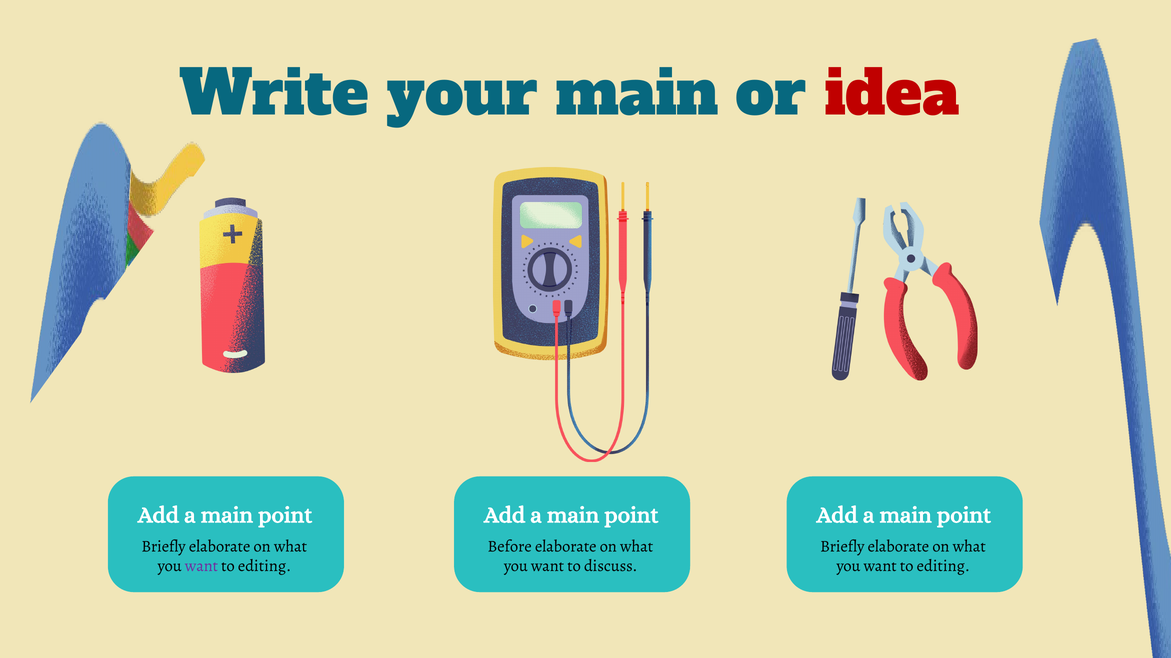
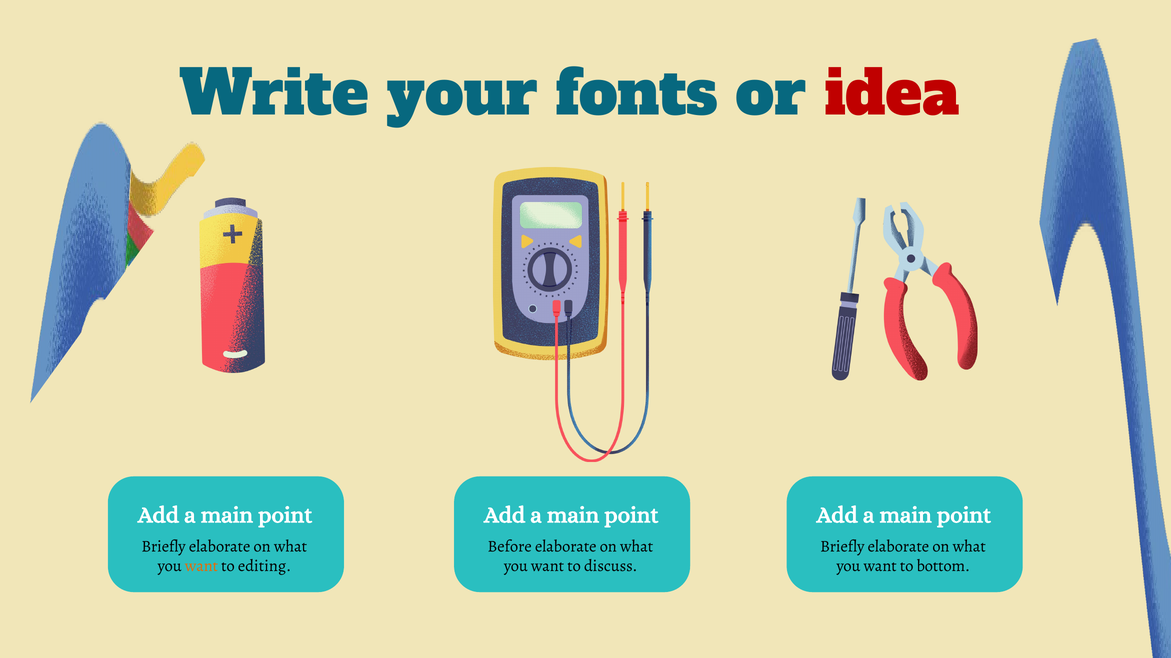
your main: main -> fonts (637, 95)
want colour: purple -> orange (201, 567)
editing: editing -> bottom (943, 567)
